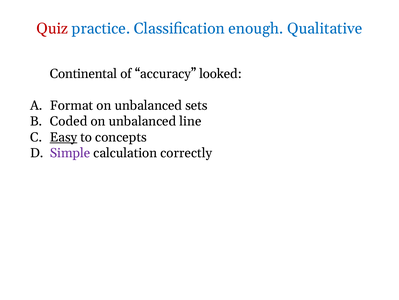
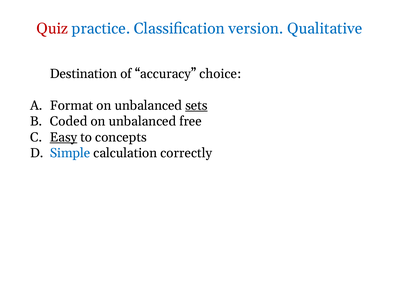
enough: enough -> version (256, 29)
Continental: Continental -> Destination (83, 74)
looked: looked -> choice (220, 74)
sets underline: none -> present (196, 105)
line: line -> free (190, 121)
Simple colour: purple -> blue (70, 153)
